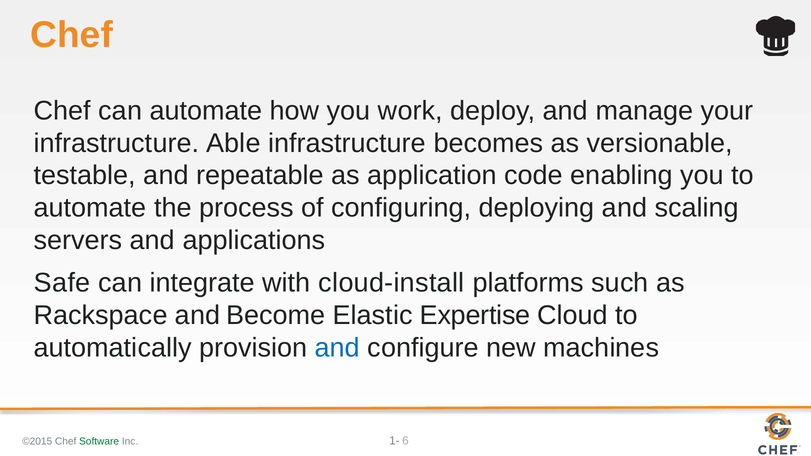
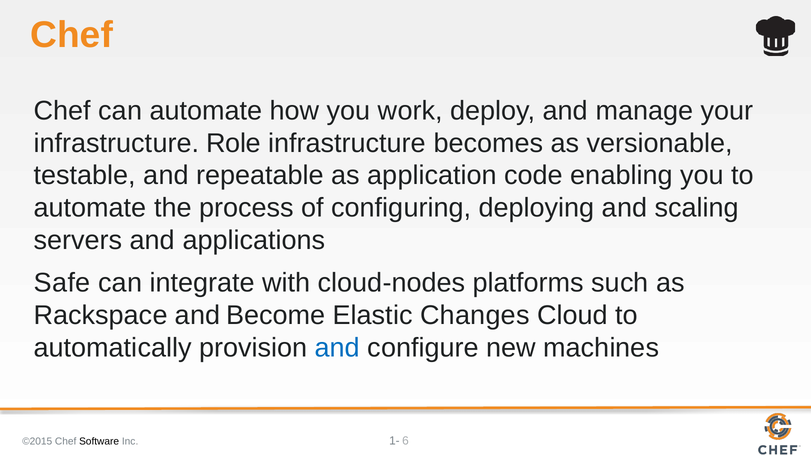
Able: Able -> Role (234, 143)
cloud-install: cloud-install -> cloud-nodes (392, 283)
Expertise: Expertise -> Changes (475, 316)
Software colour: green -> black (99, 441)
